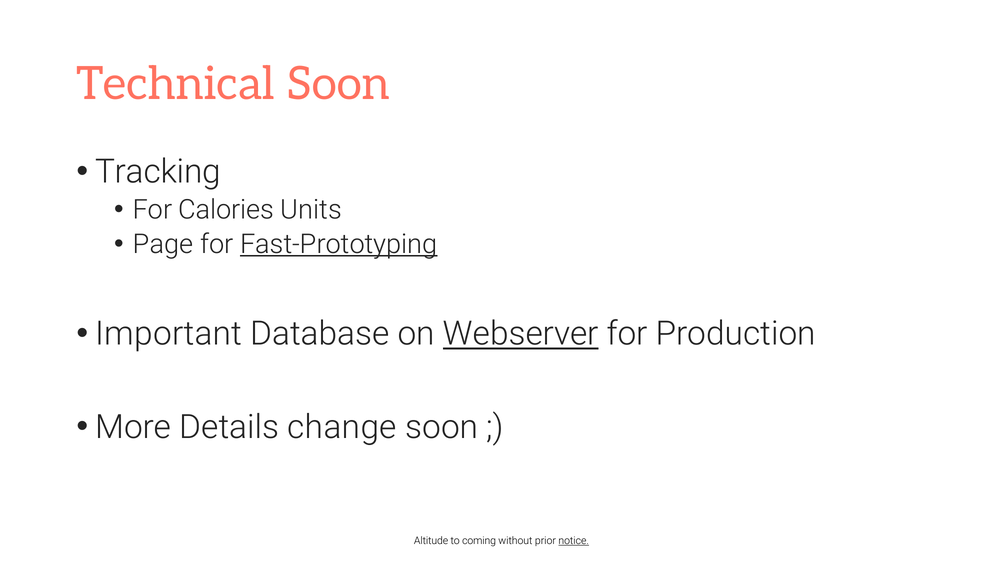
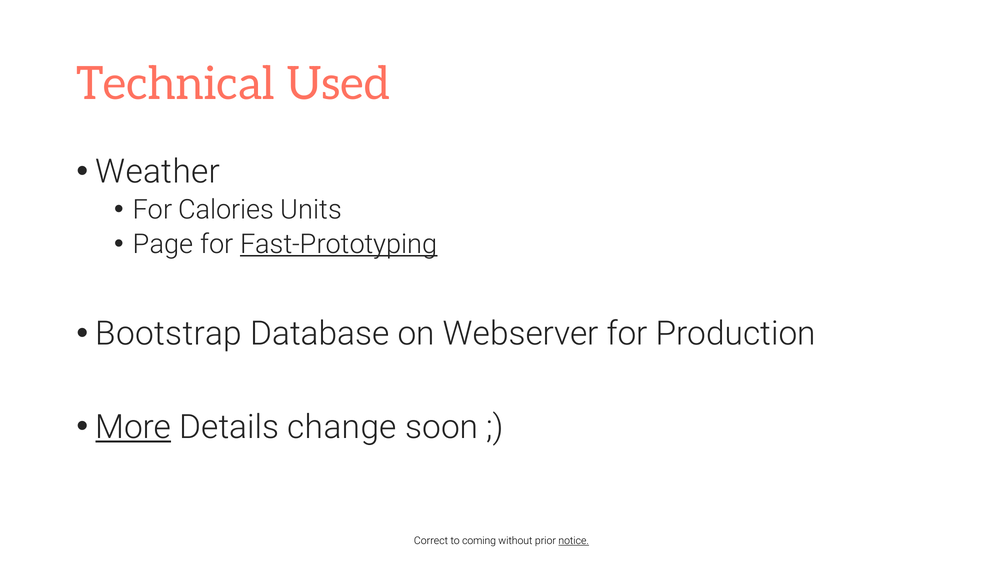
Technical Soon: Soon -> Used (338, 84)
Tracking: Tracking -> Weather (158, 172)
Important: Important -> Bootstrap (169, 334)
Webserver underline: present -> none (521, 334)
More underline: none -> present (133, 427)
Altitude: Altitude -> Correct (431, 541)
